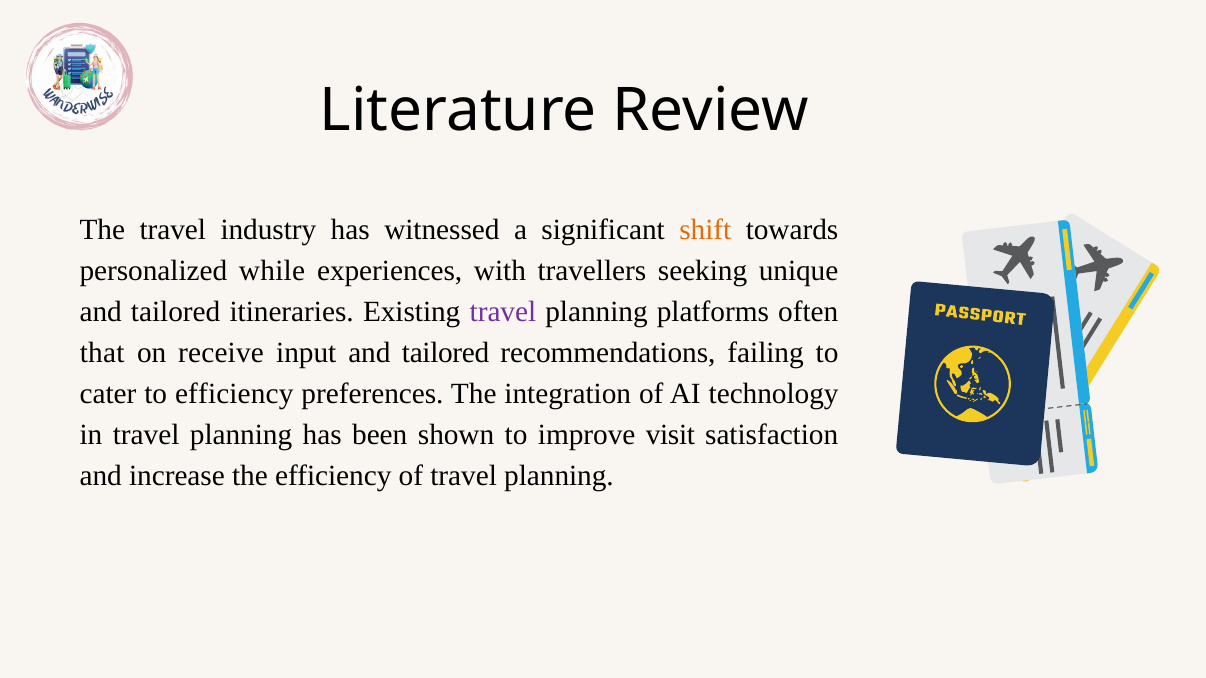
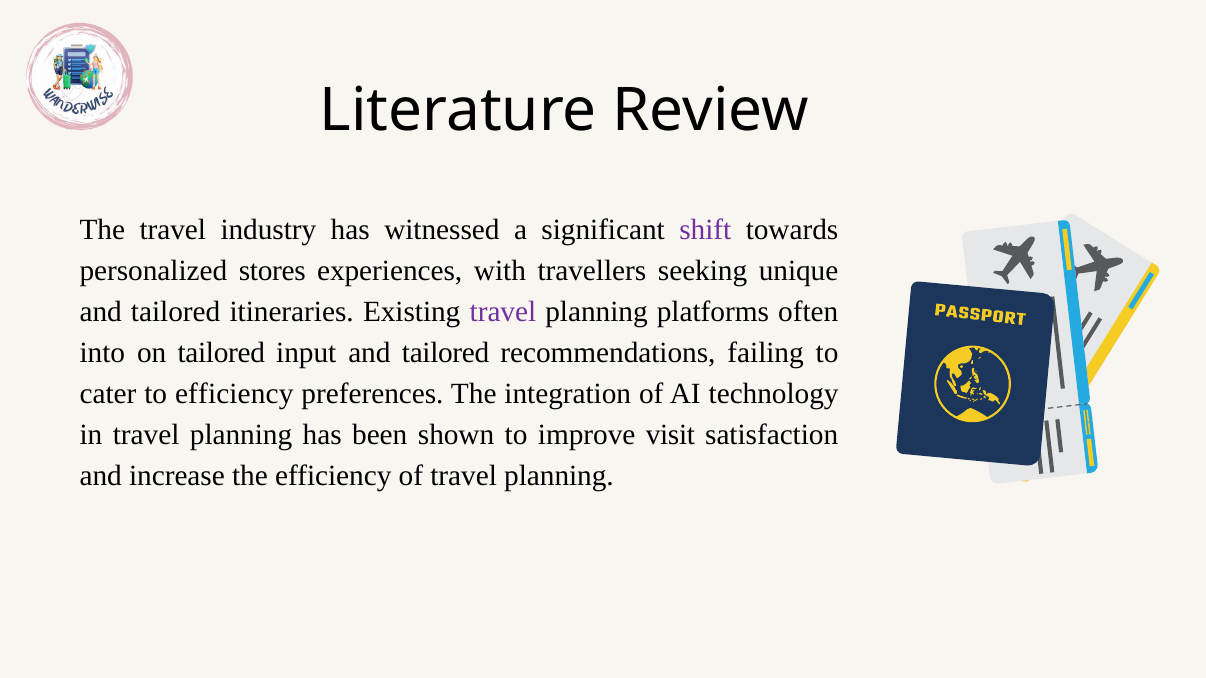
shift colour: orange -> purple (705, 230)
while: while -> stores (272, 271)
that: that -> into (102, 353)
on receive: receive -> tailored (221, 353)
